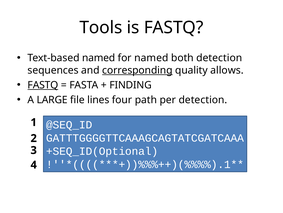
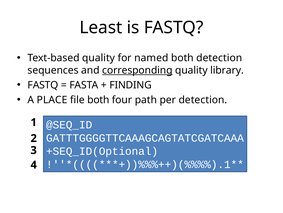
Tools: Tools -> Least (101, 27)
Text-based named: named -> quality (99, 58)
allows: allows -> library (227, 70)
FASTQ underline: present -> none (43, 85)
LARGE: LARGE -> PLACE (52, 100)
file lines: lines -> both (98, 100)
